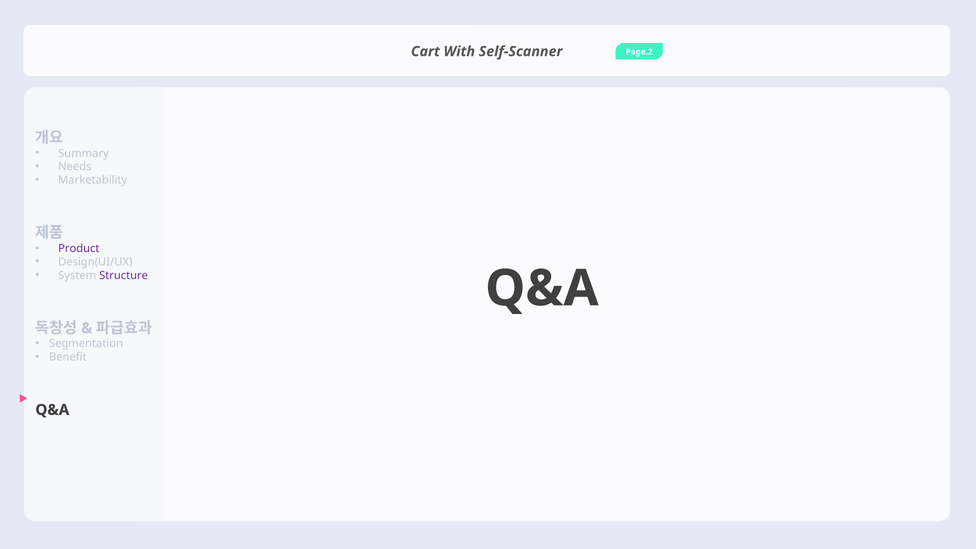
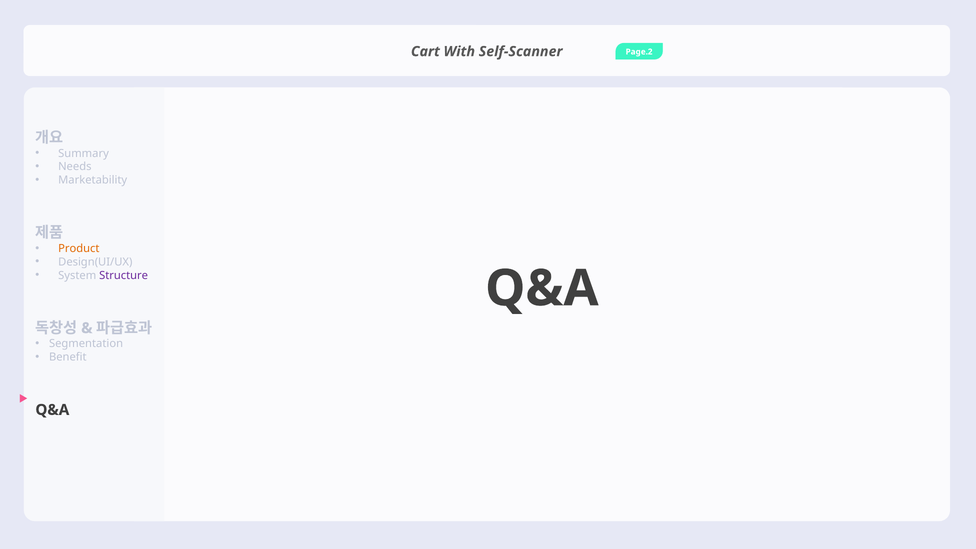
Product colour: purple -> orange (79, 249)
